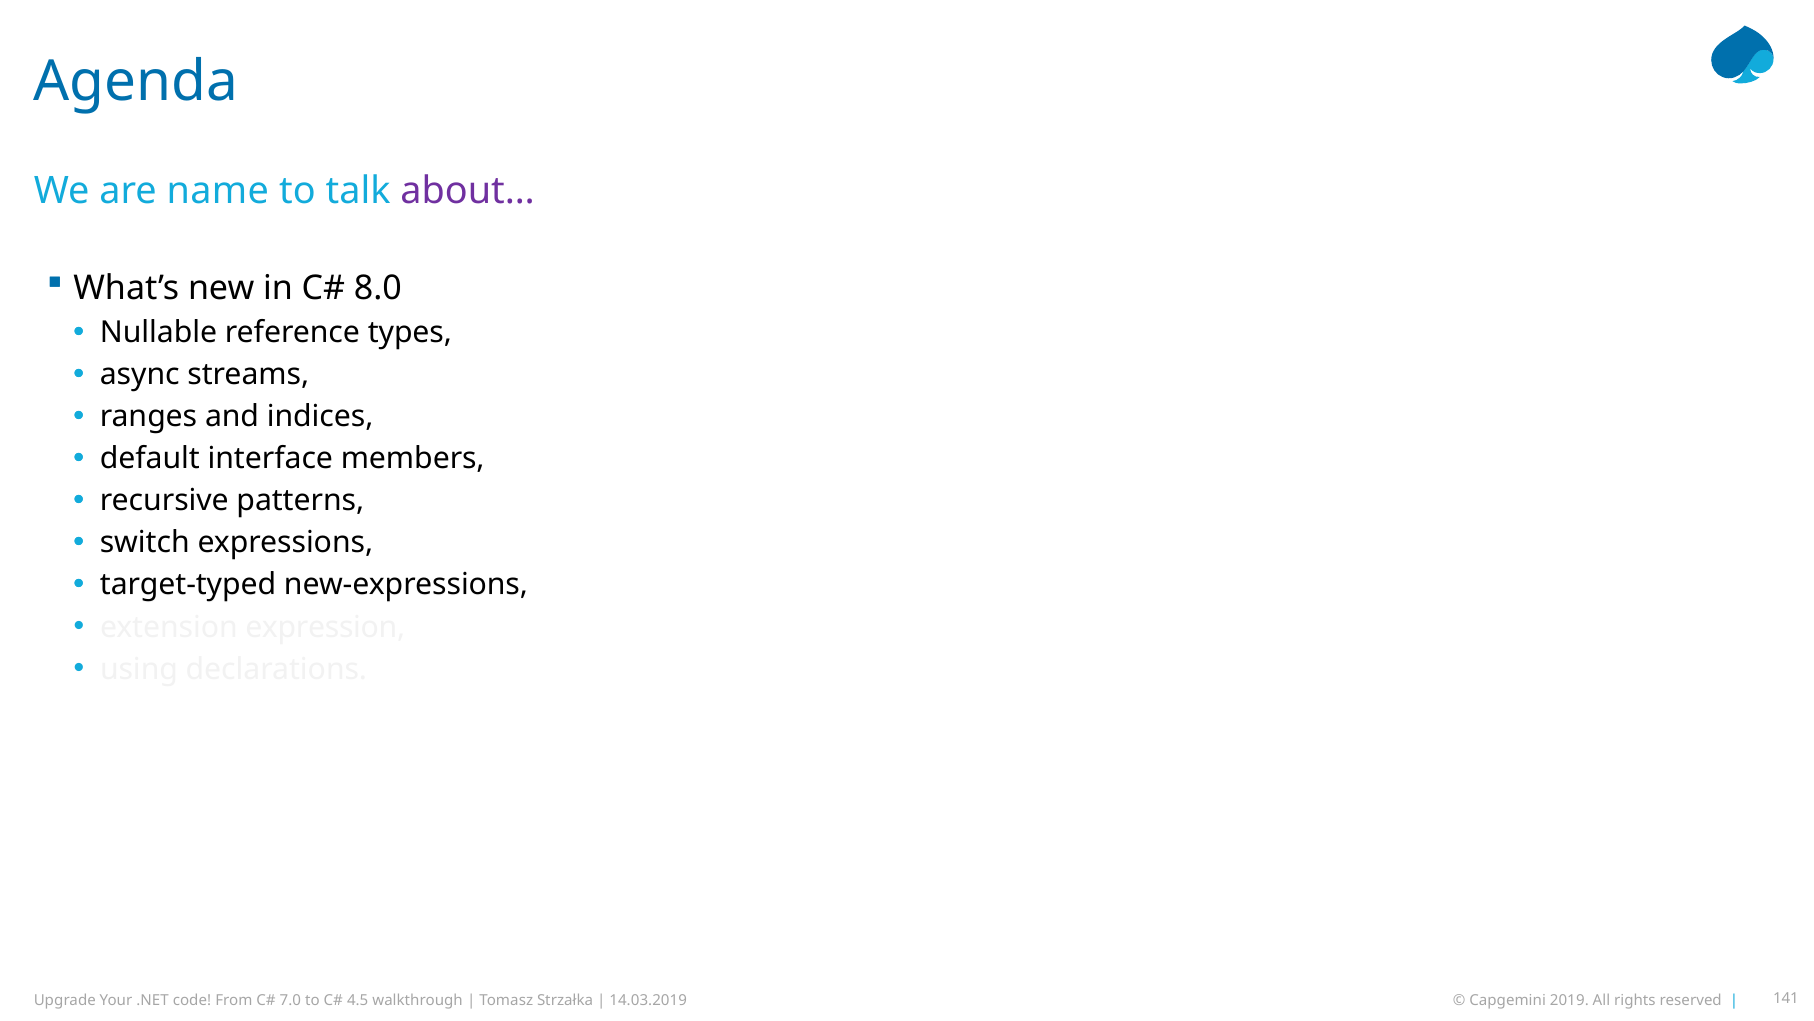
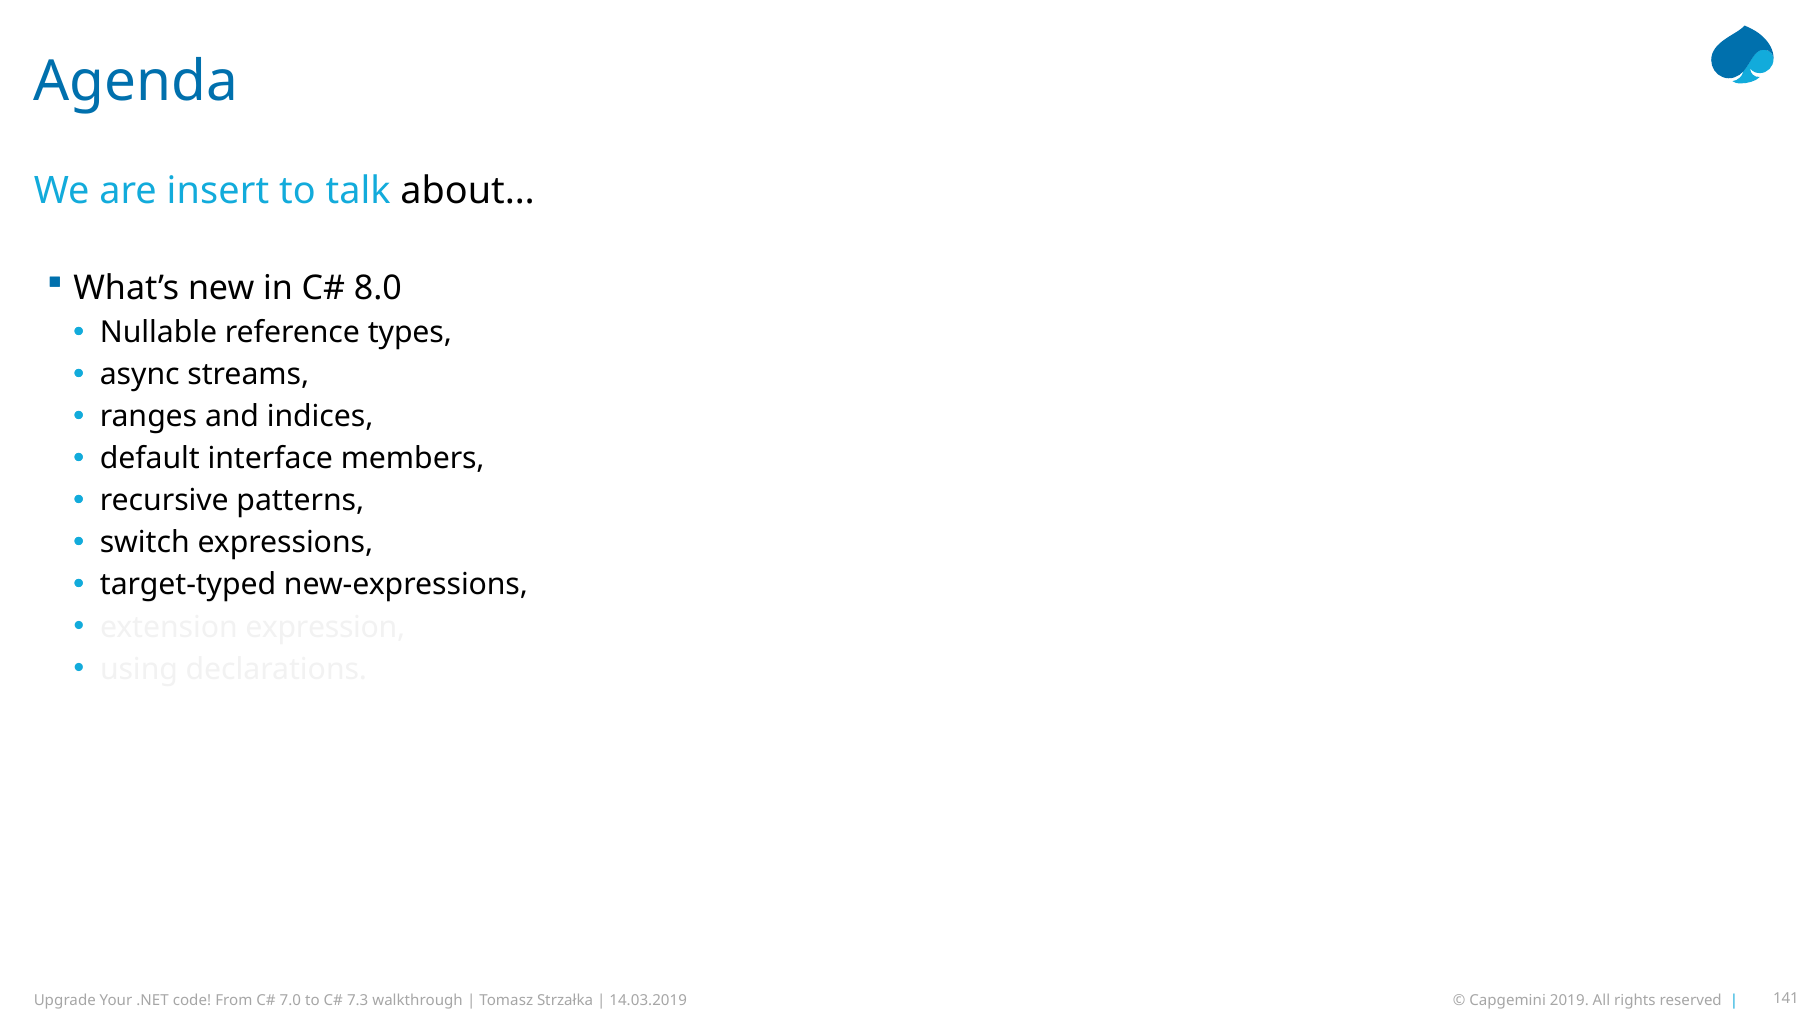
name: name -> insert (218, 191)
about… colour: purple -> black (468, 191)
4.5: 4.5 -> 7.3 (358, 1000)
